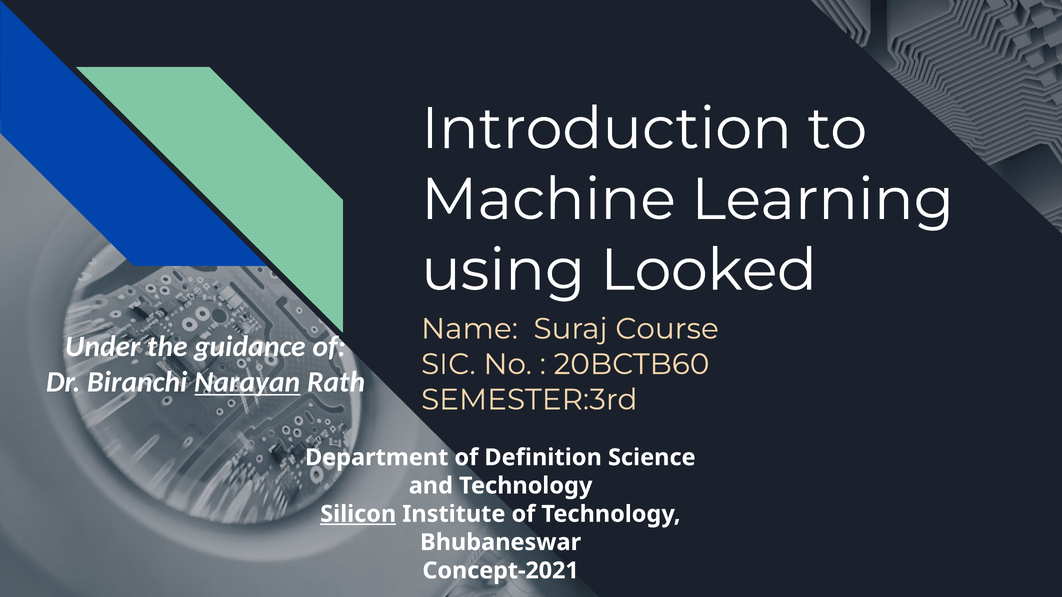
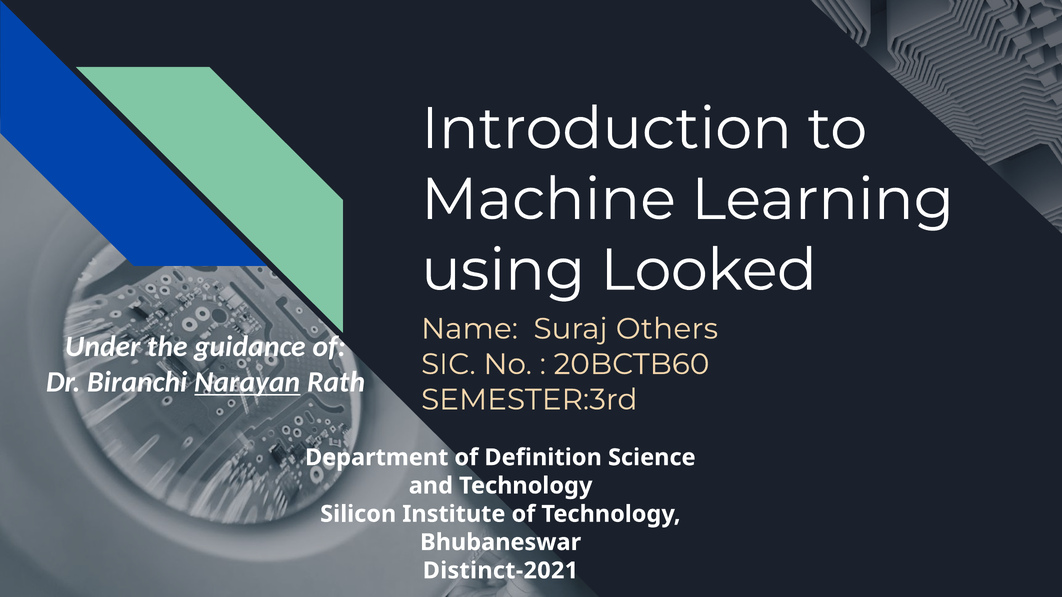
Course: Course -> Others (667, 329)
Silicon underline: present -> none (358, 514)
Concept-2021: Concept-2021 -> Distinct-2021 (500, 571)
